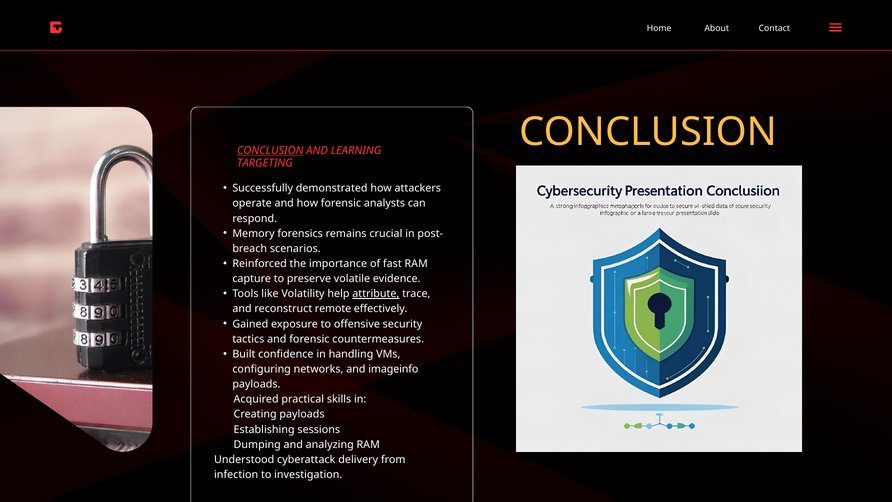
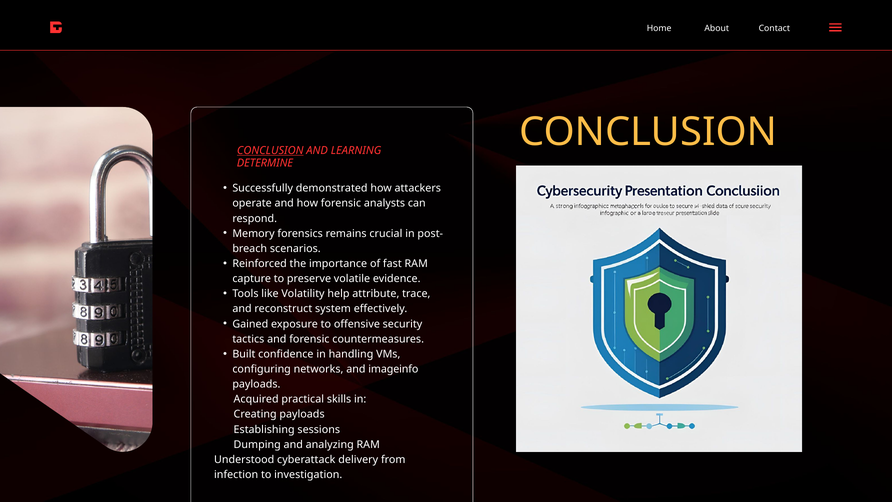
TARGETING: TARGETING -> DETERMINE (265, 163)
attribute underline: present -> none (376, 294)
remote: remote -> system (333, 309)
